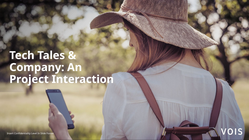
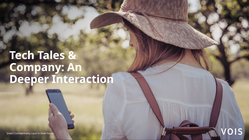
Project: Project -> Deeper (29, 79)
